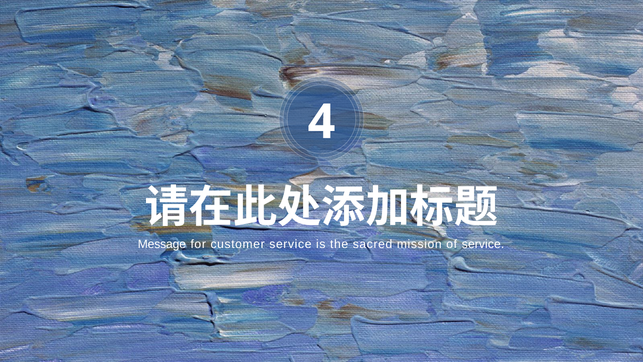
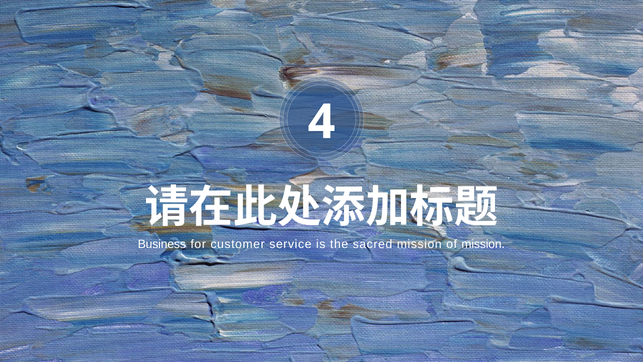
Message: Message -> Business (162, 244)
of service: service -> mission (483, 244)
